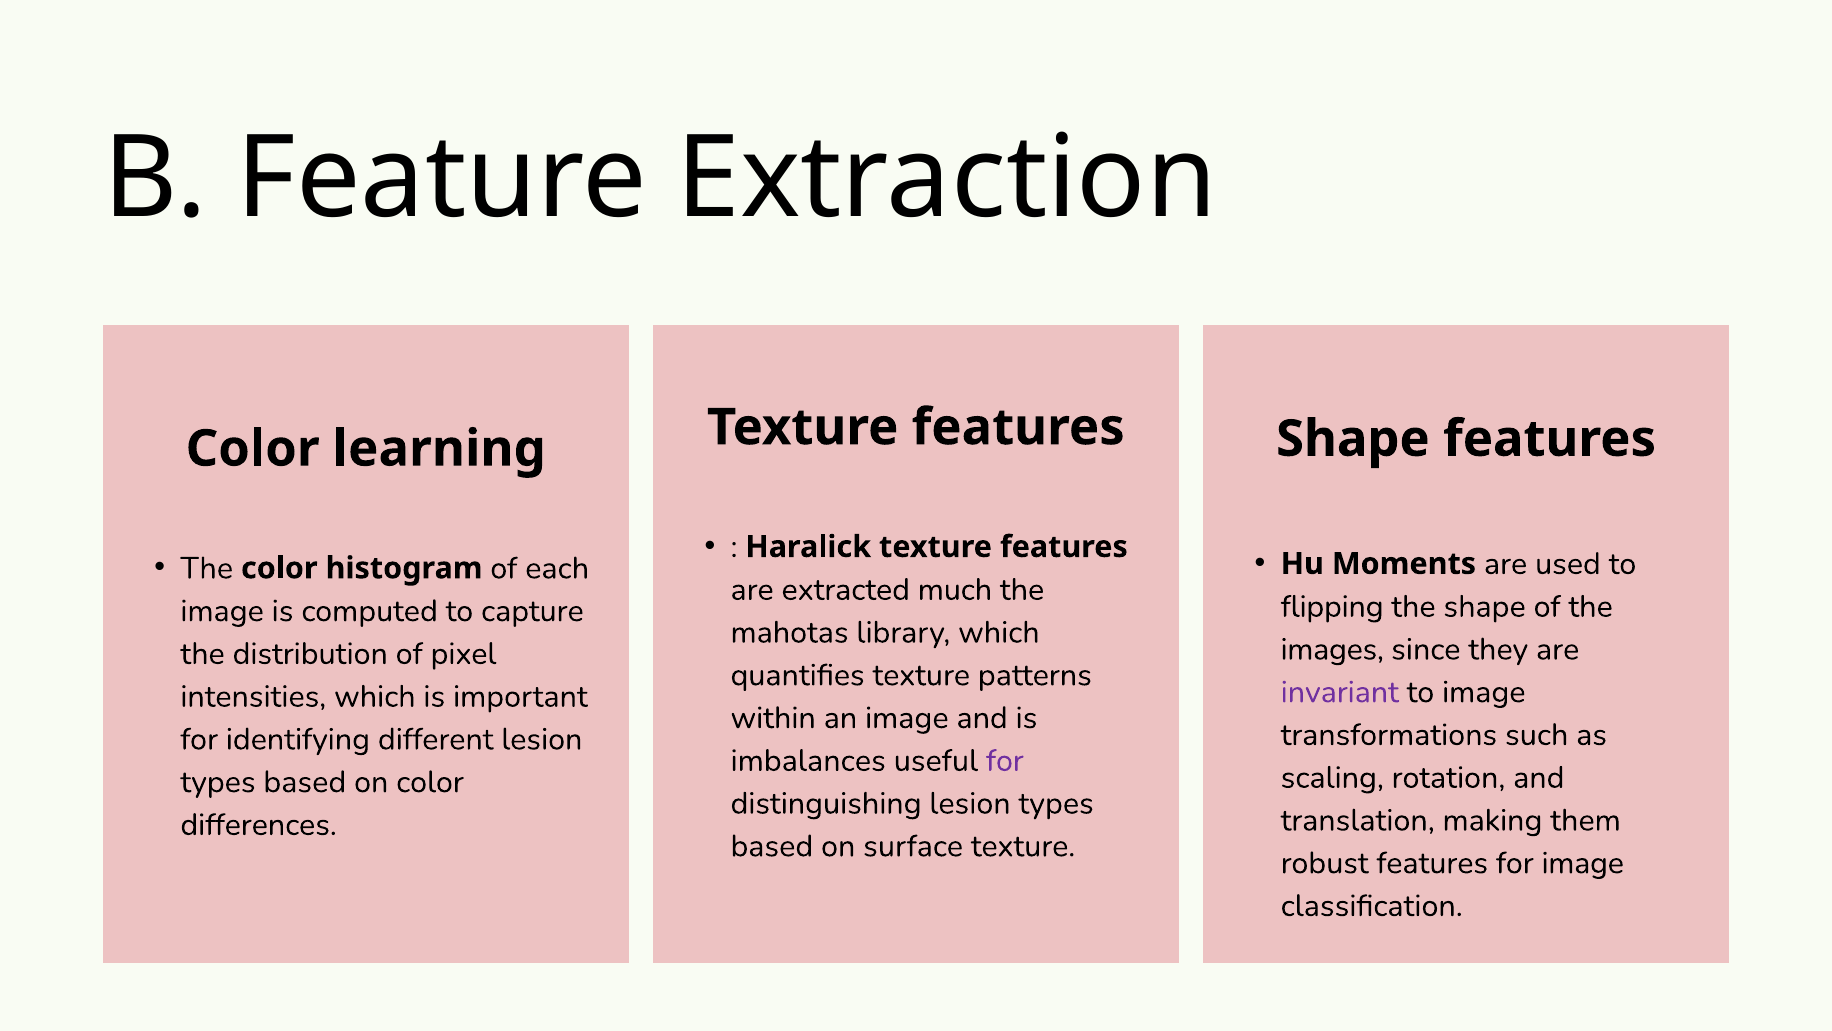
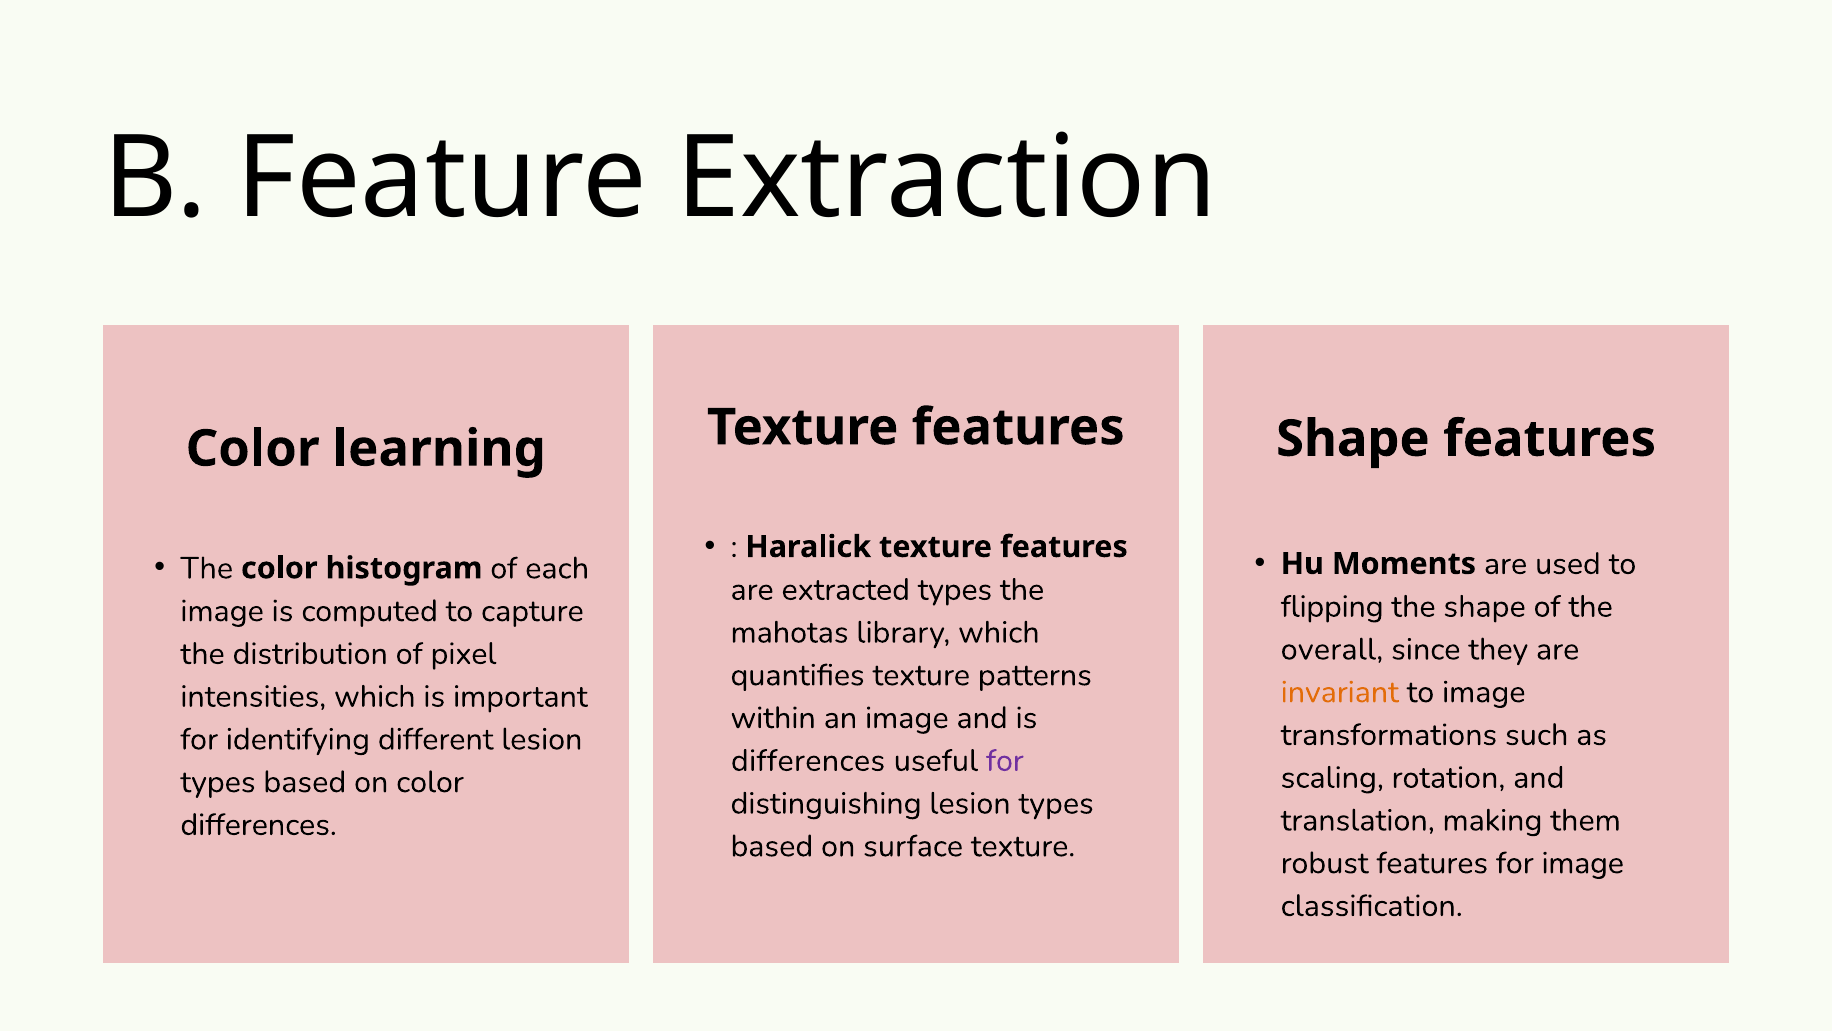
extracted much: much -> types (955, 589)
images: images -> overall (1332, 649)
invariant colour: purple -> orange (1340, 692)
imbalances: imbalances -> differences (808, 760)
